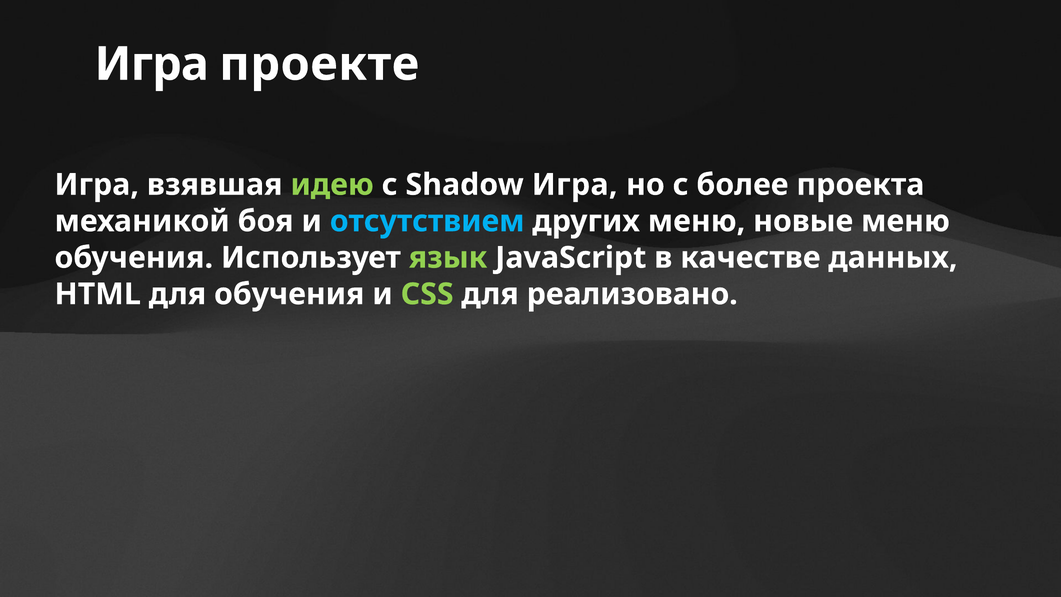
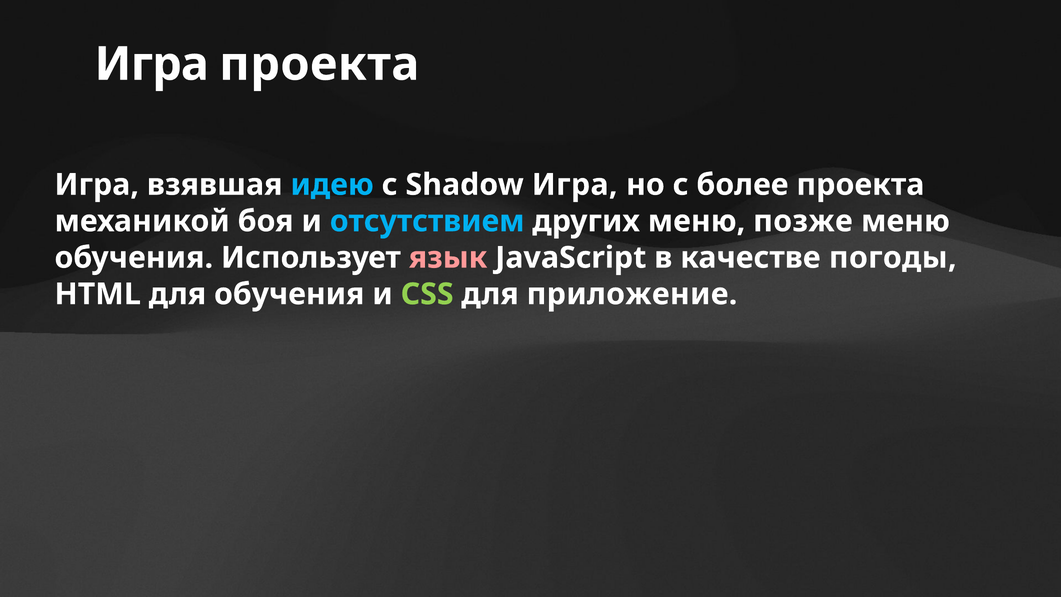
Игра проекте: проекте -> проекта (319, 64)
идею colour: light green -> light blue (332, 185)
новые: новые -> позже (803, 221)
язык colour: light green -> pink (448, 258)
данных: данных -> погоды (893, 258)
реализовано: реализовано -> приложение (632, 294)
